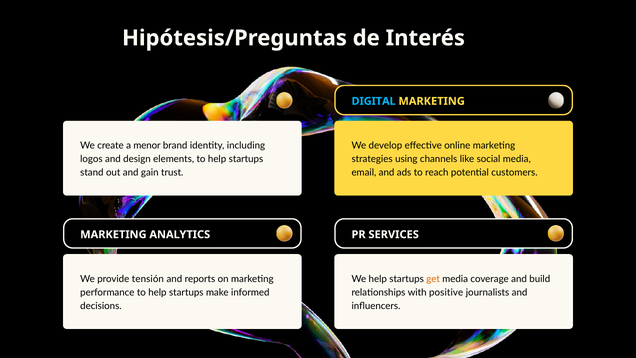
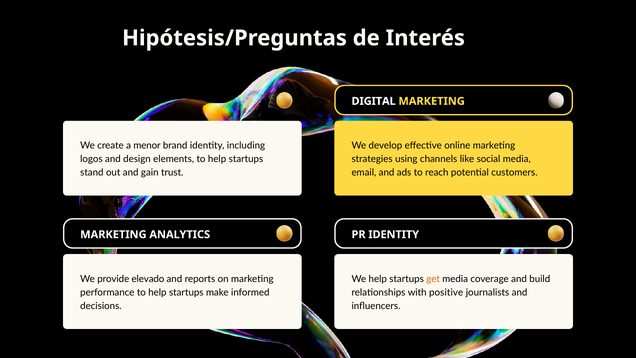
DIGITAL colour: light blue -> white (374, 101)
PR SERVICES: SERVICES -> IDENTITY (394, 234)
tensión: tensión -> elevado (148, 279)
